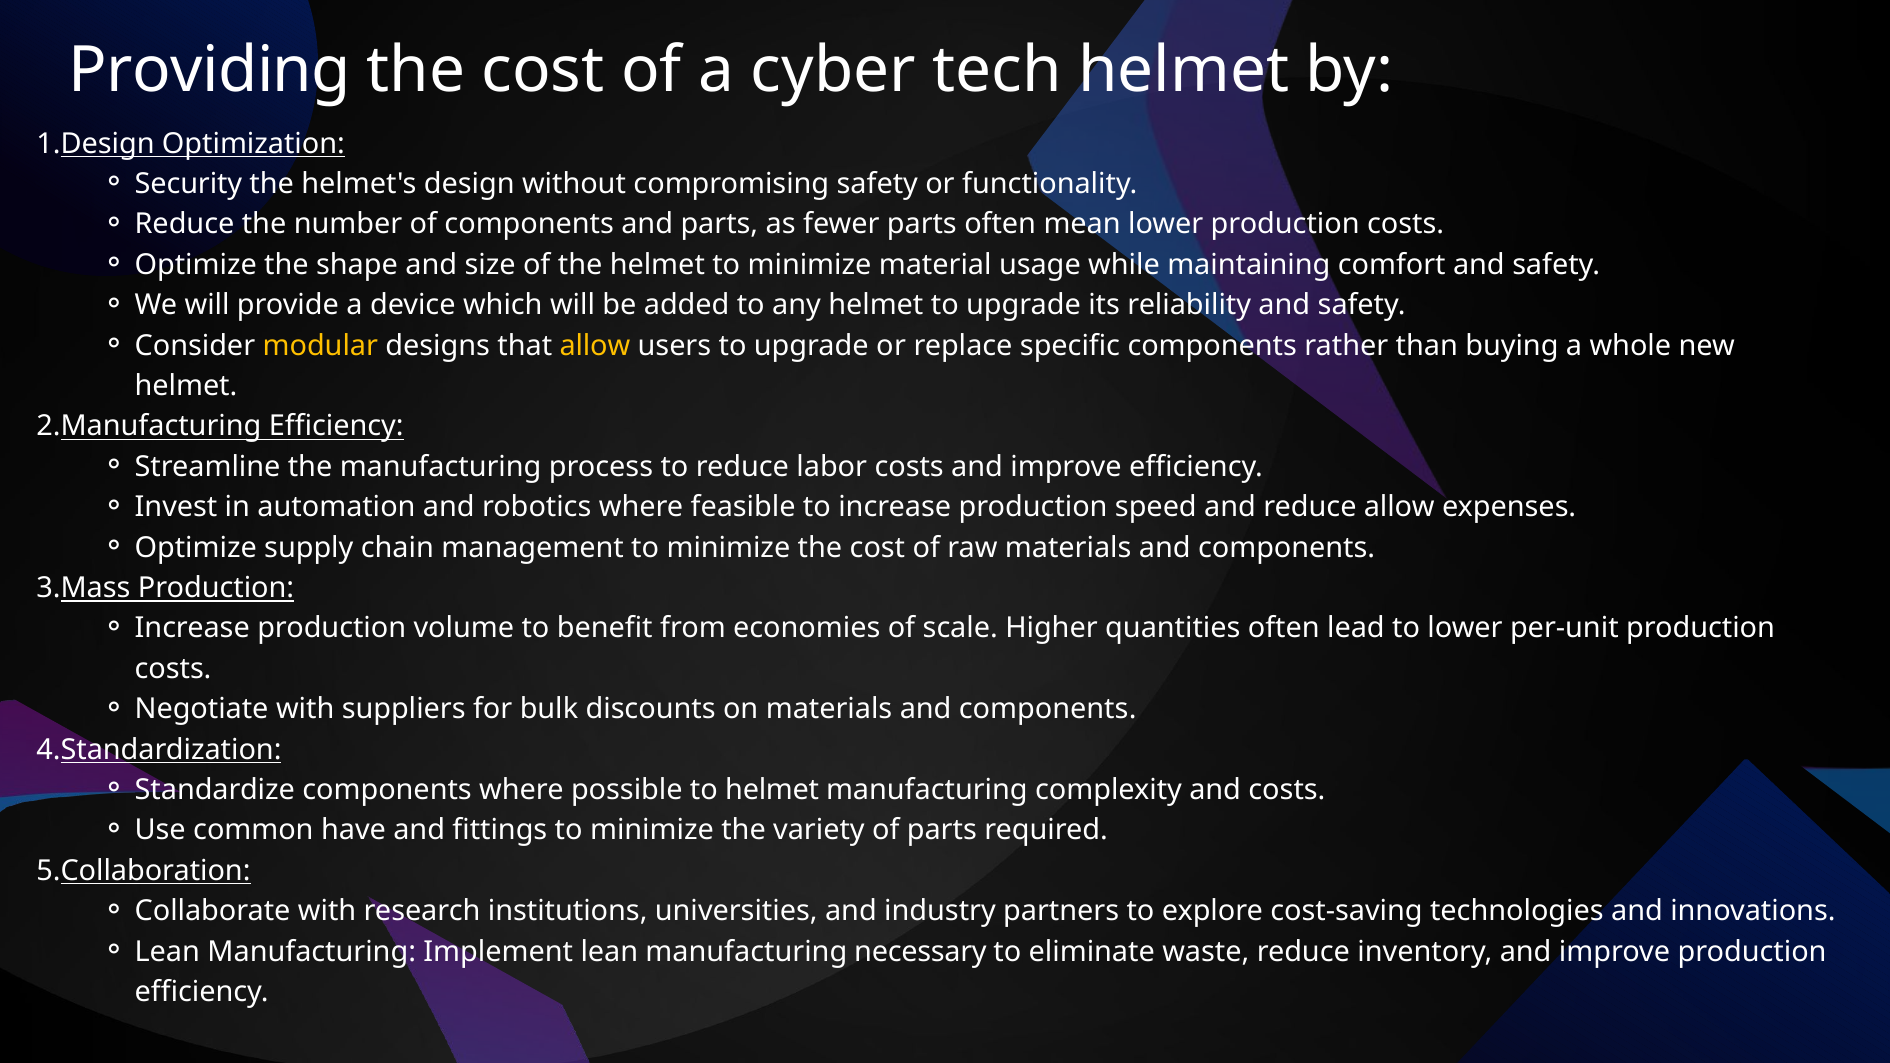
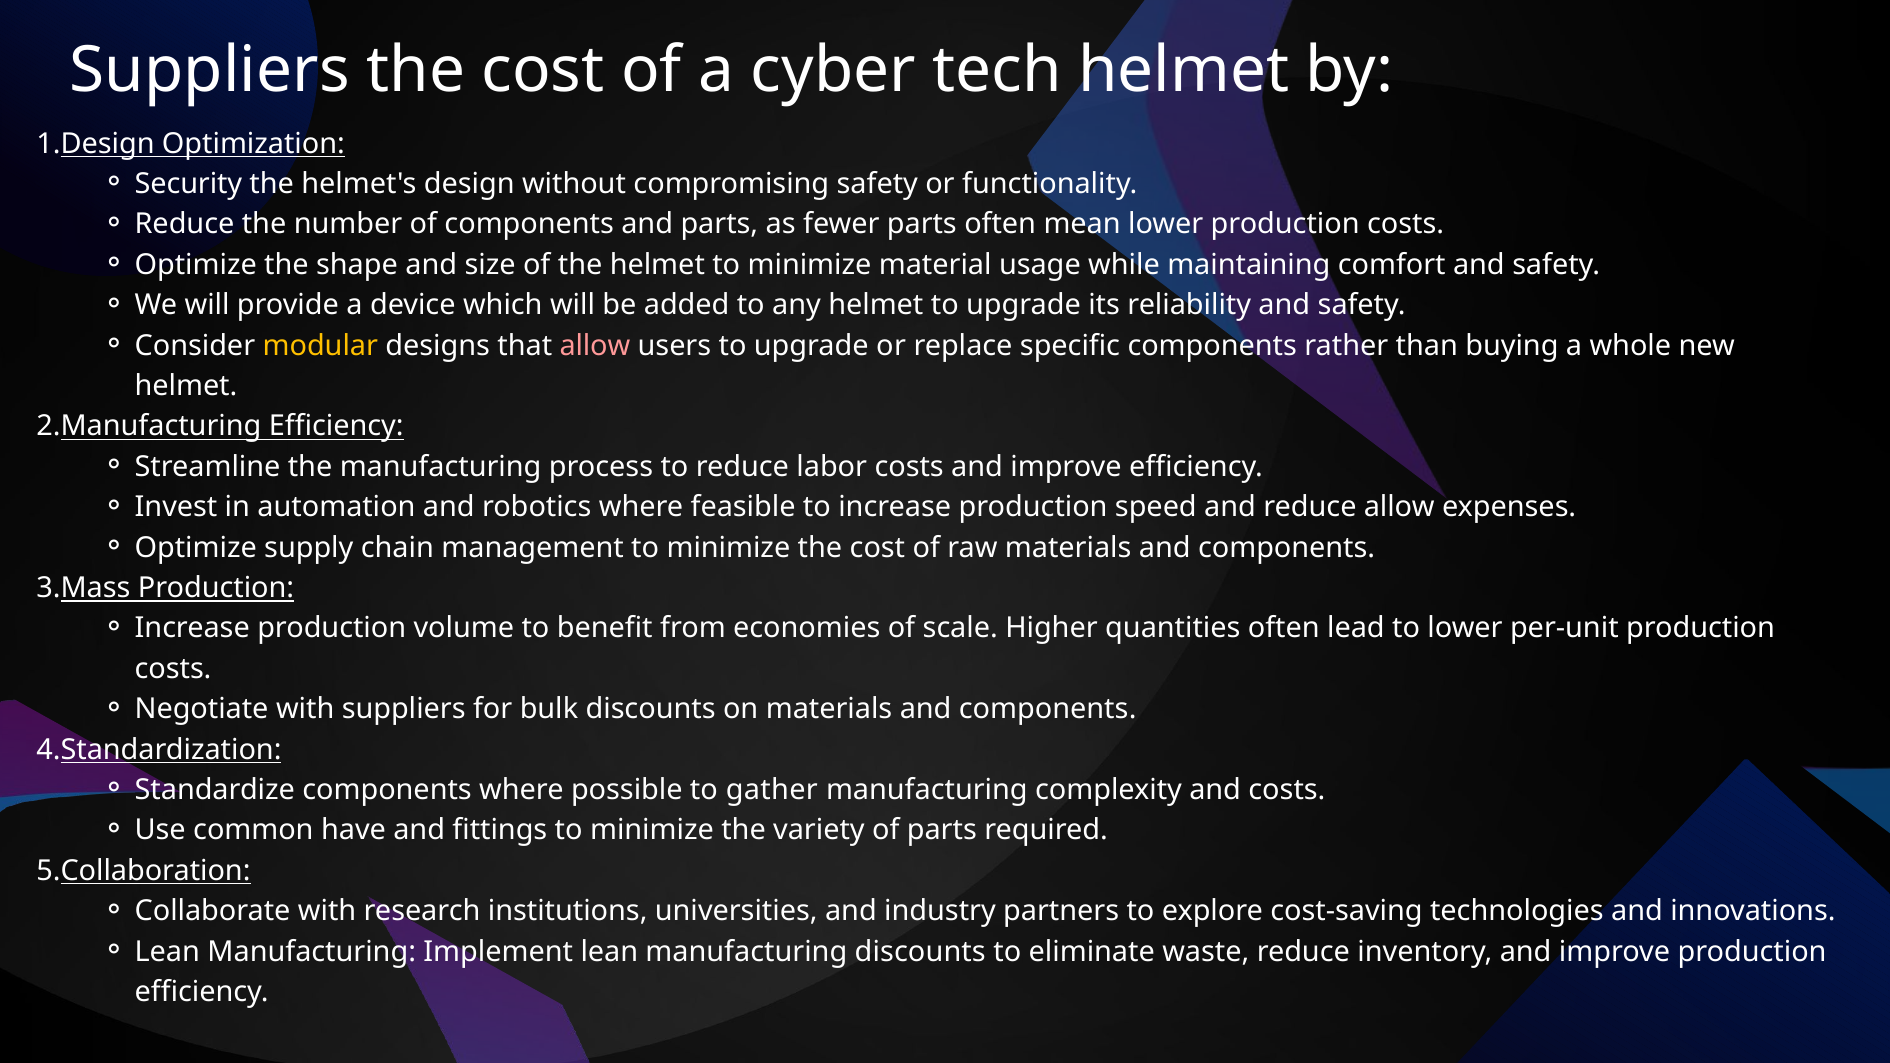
Providing: Providing -> Suppliers (210, 71)
allow colour: yellow -> pink (595, 346)
to helmet: helmet -> gather (772, 790)
manufacturing necessary: necessary -> discounts (920, 952)
